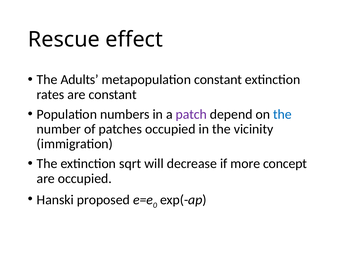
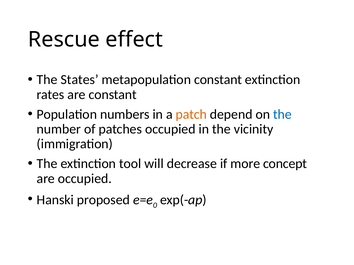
Adults: Adults -> States (80, 80)
patch colour: purple -> orange (191, 114)
sqrt: sqrt -> tool (130, 164)
